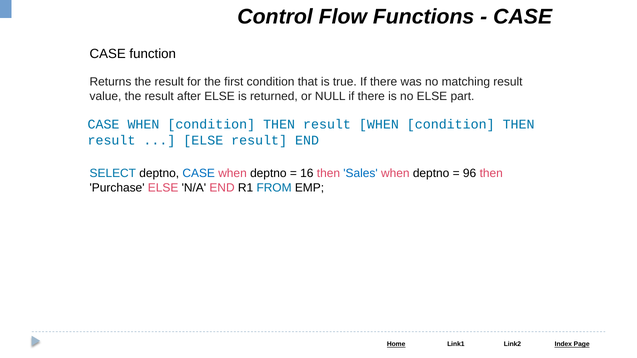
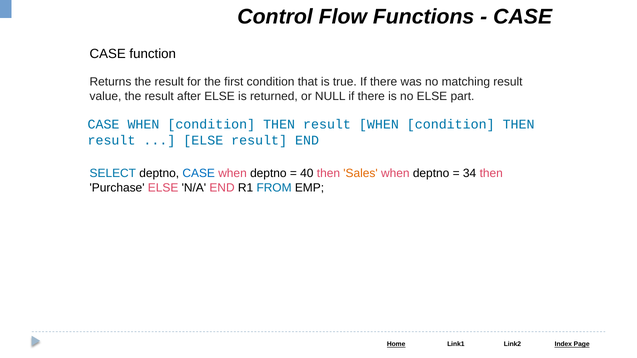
16: 16 -> 40 (307, 174)
Sales colour: blue -> orange (361, 174)
96: 96 -> 34 (470, 174)
